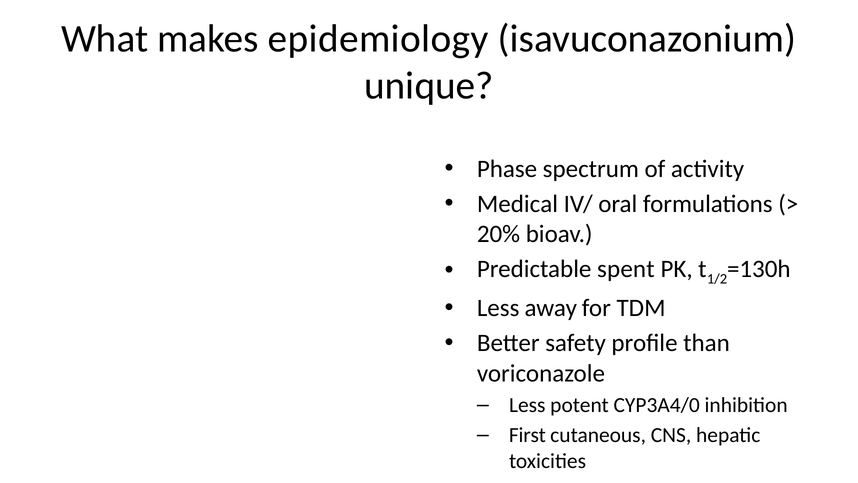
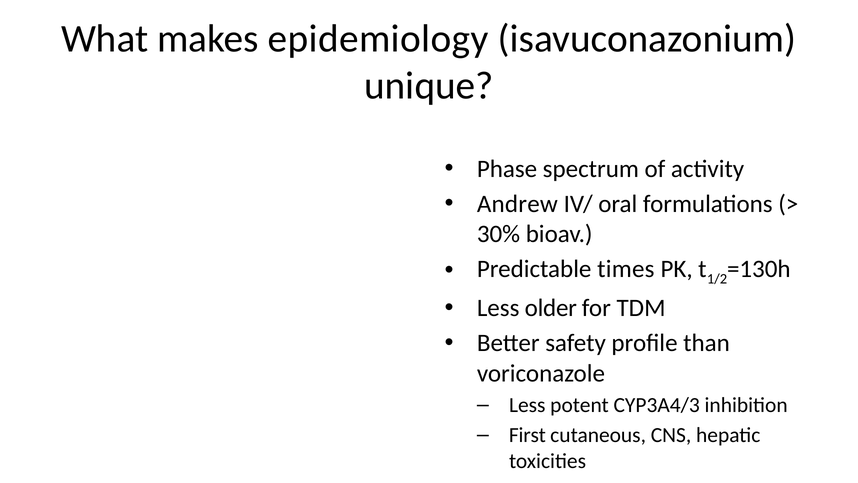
Medical: Medical -> Andrew (517, 204)
20%: 20% -> 30% (499, 234)
spent: spent -> times (626, 269)
away: away -> older (551, 308)
CYP3A4/0: CYP3A4/0 -> CYP3A4/3 (657, 405)
